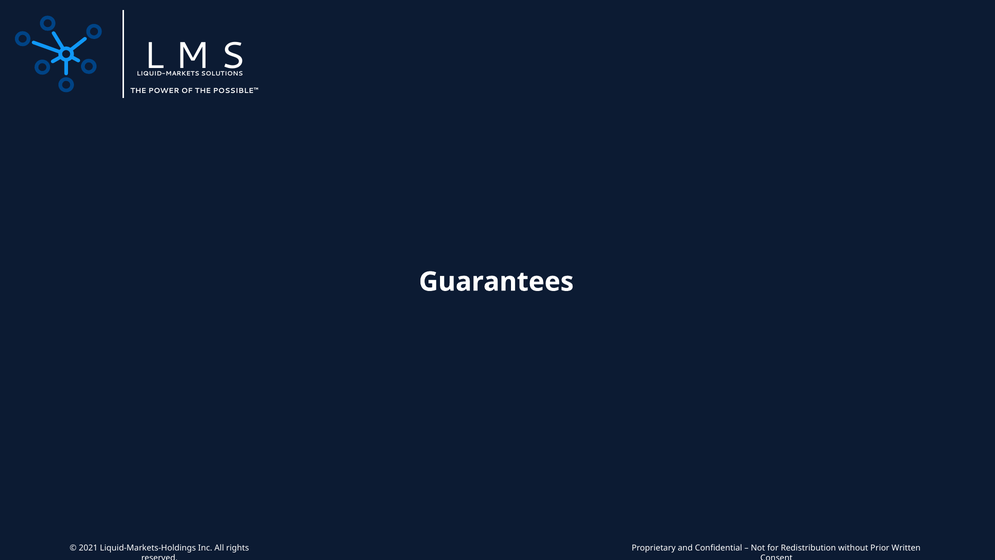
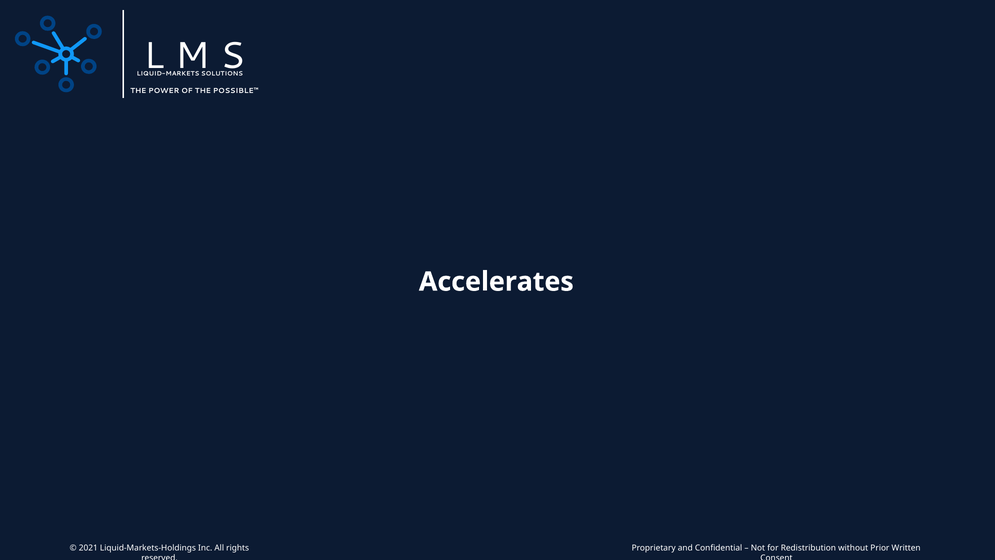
Guarantees: Guarantees -> Accelerates (496, 282)
